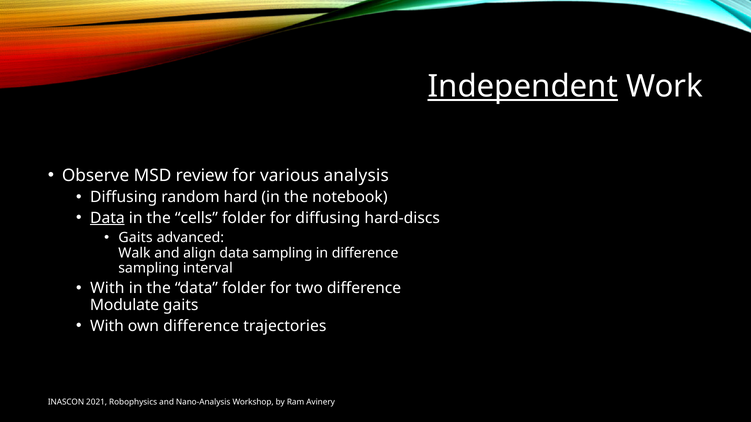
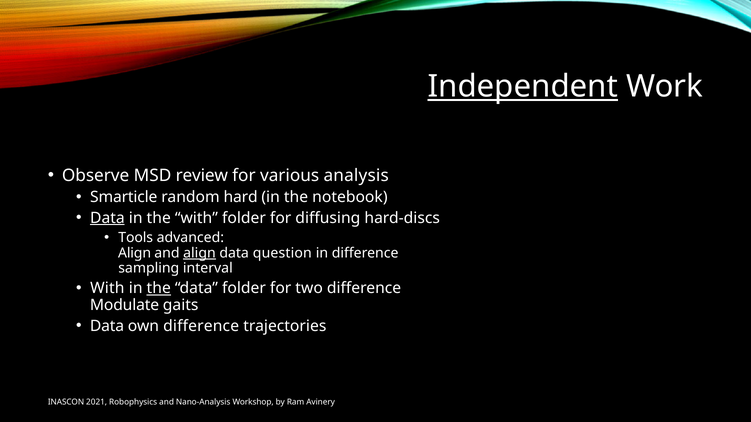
Diffusing: Diffusing -> Smarticle (124, 197)
the cells: cells -> with (196, 218)
Gaits: Gaits -> Tools (136, 238)
Walk: Walk -> Align (135, 253)
align underline: none -> present (199, 253)
data sampling: sampling -> question (282, 253)
the underline: none -> present (159, 288)
With: With -> Data (107, 326)
